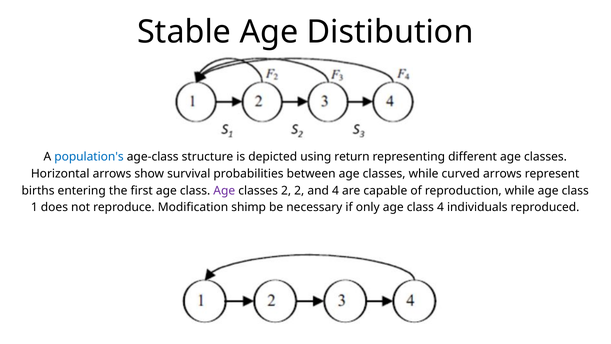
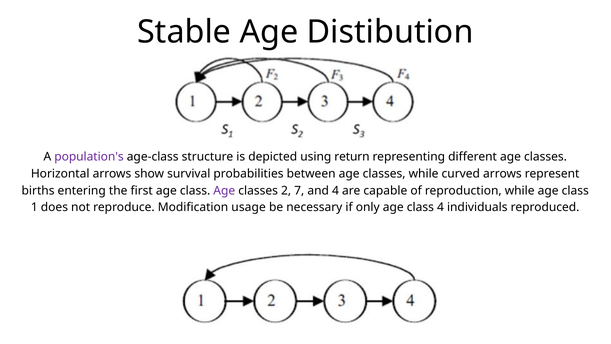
population's colour: blue -> purple (89, 157)
2 2: 2 -> 7 (299, 190)
shimp: shimp -> usage (249, 207)
